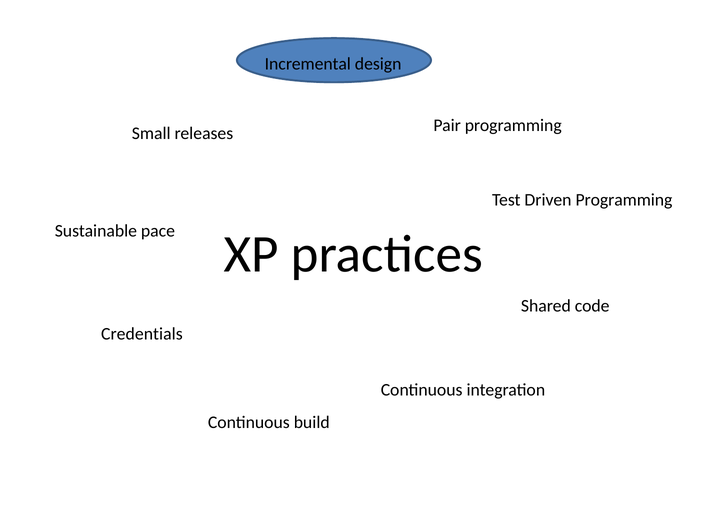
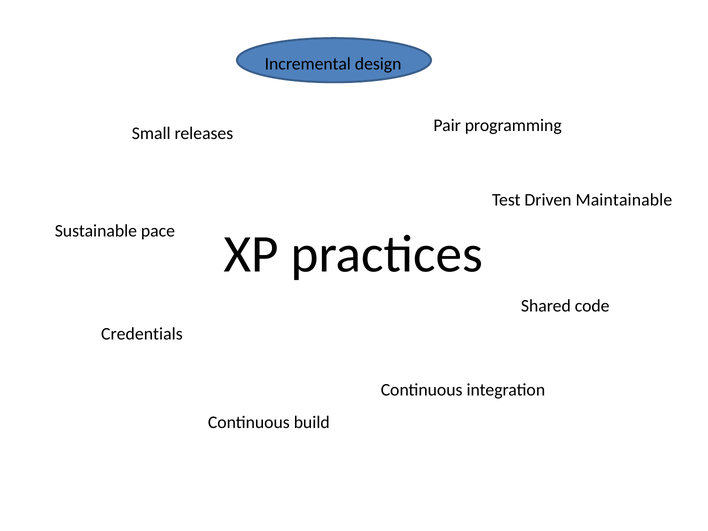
Driven Programming: Programming -> Maintainable (624, 200)
